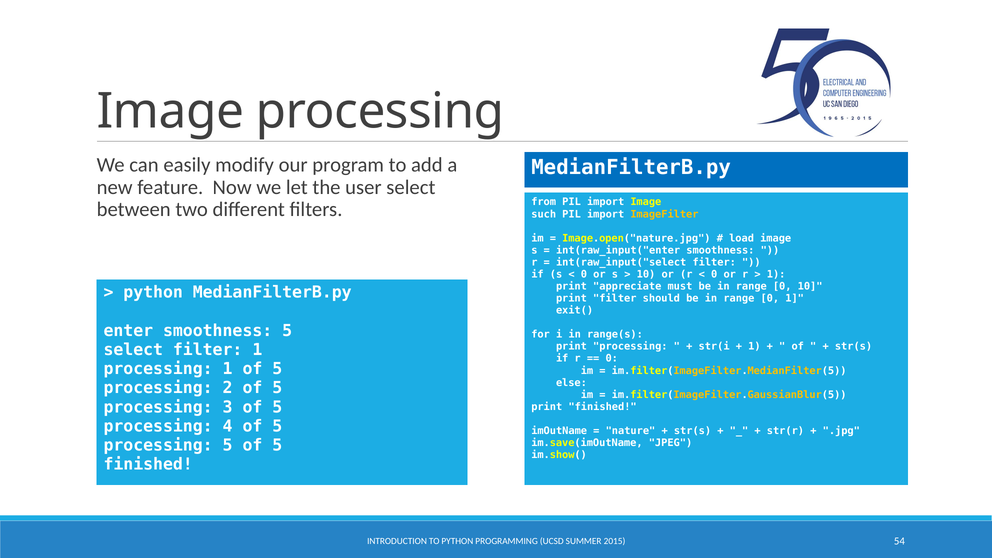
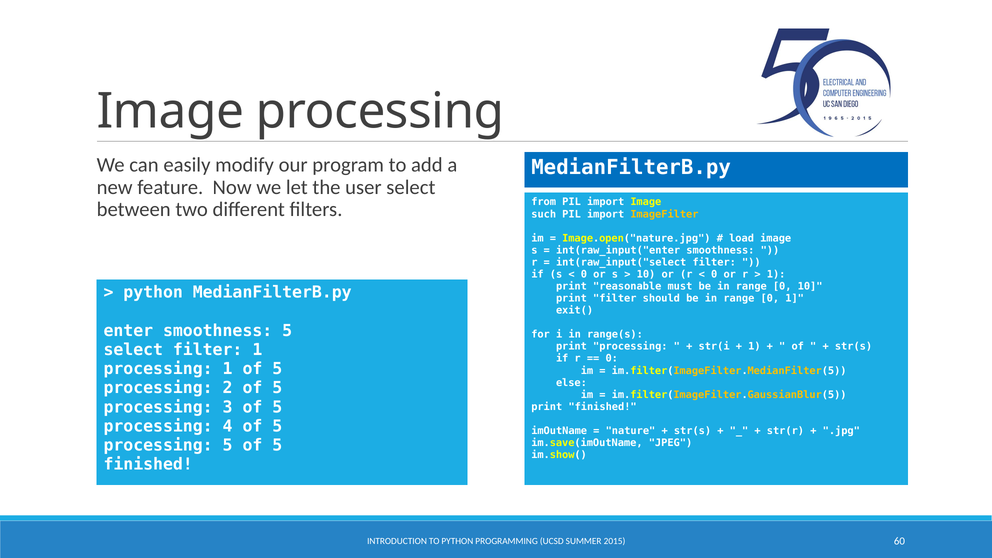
appreciate: appreciate -> reasonable (627, 286)
54: 54 -> 60 (899, 541)
